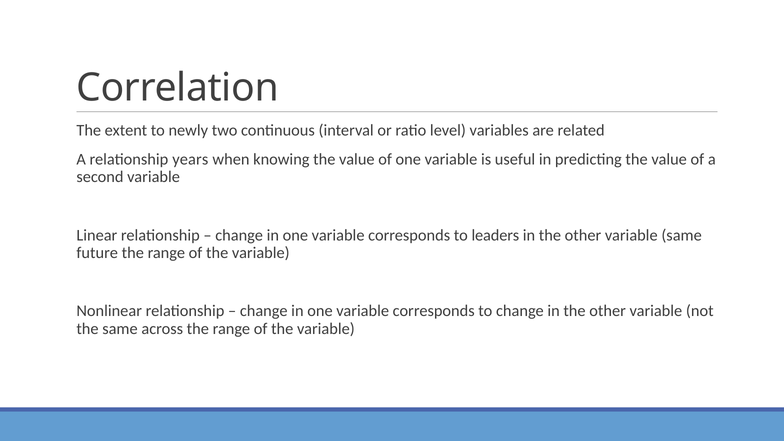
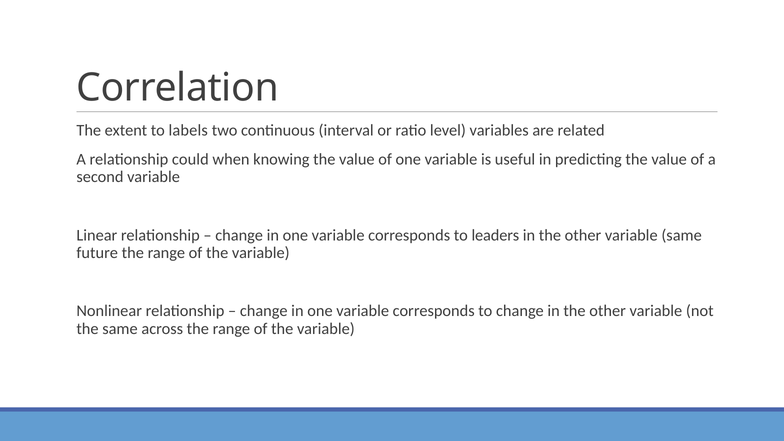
newly: newly -> labels (188, 130)
years: years -> could (190, 159)
